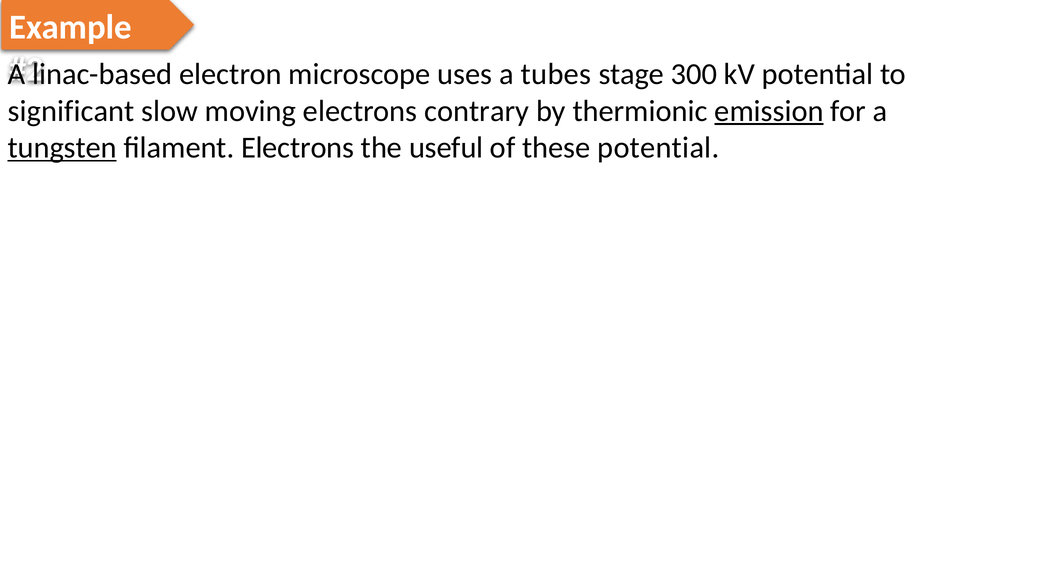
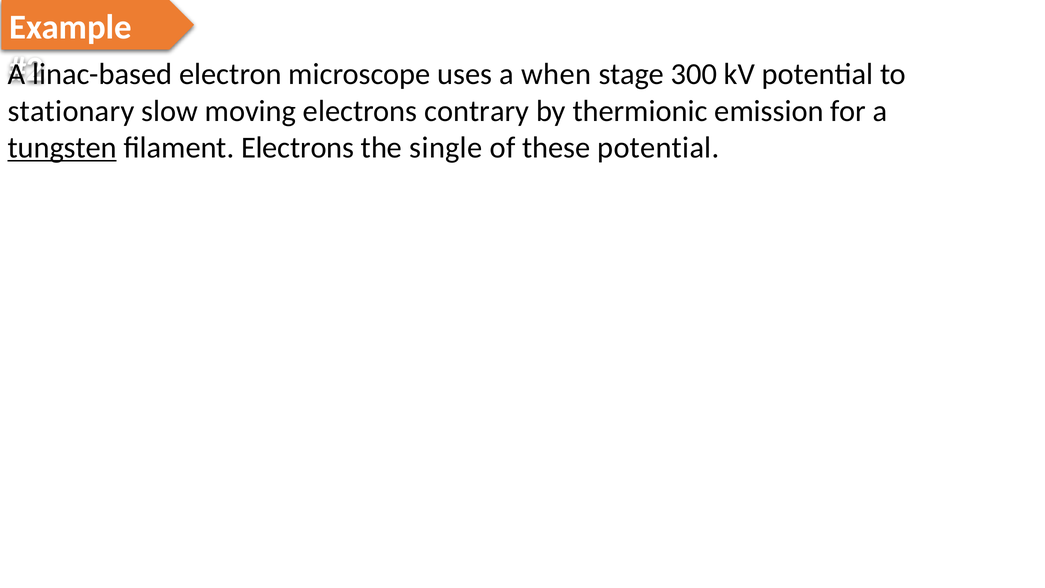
tubes: tubes -> when (556, 74)
significant: significant -> stationary (71, 111)
emission underline: present -> none (769, 111)
useful: useful -> single (446, 148)
